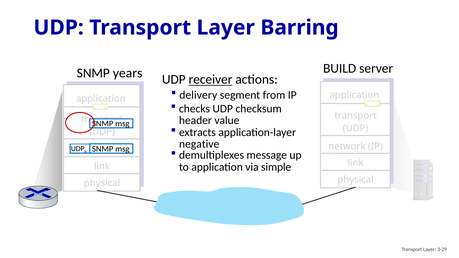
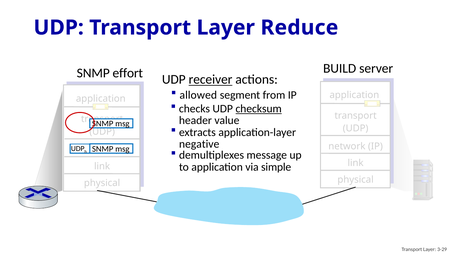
Barring: Barring -> Reduce (299, 28)
years: years -> effort (128, 73)
delivery: delivery -> allowed (198, 95)
checksum underline: none -> present (259, 109)
